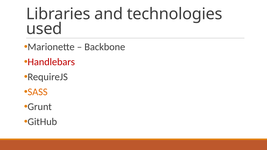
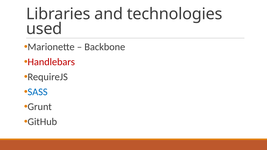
SASS colour: orange -> blue (38, 92)
